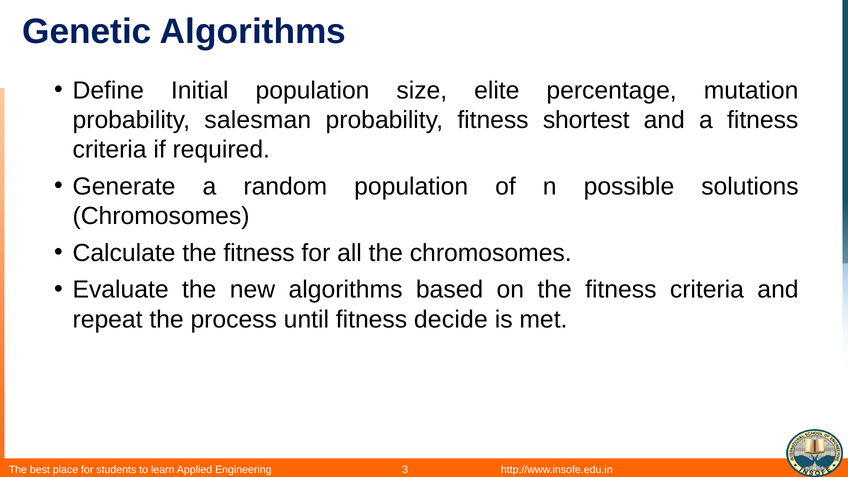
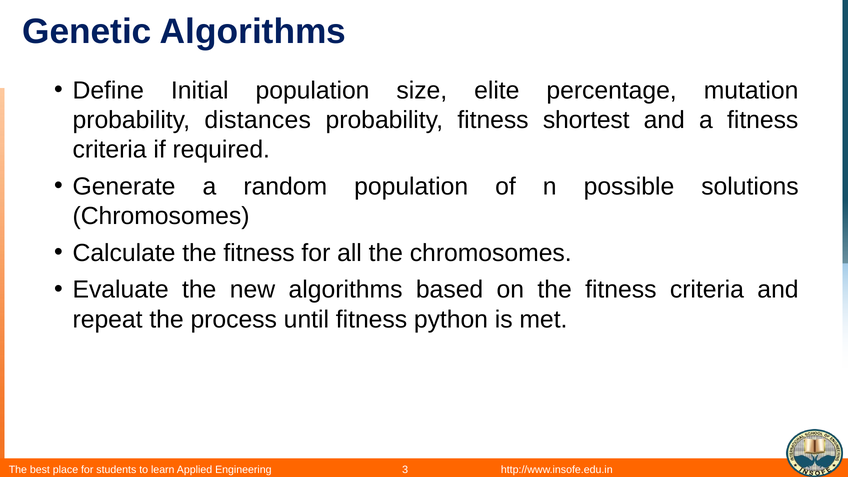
salesman: salesman -> distances (258, 120)
decide: decide -> python (451, 319)
